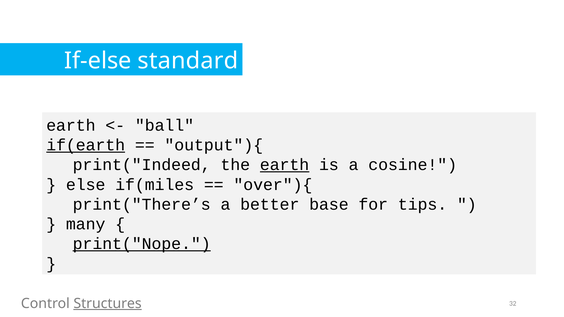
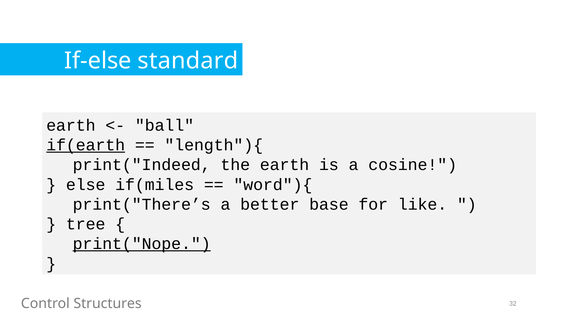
output"){: output"){ -> length"){ (214, 145)
earth underline: present -> none (285, 165)
over"){: over"){ -> word"){ (273, 185)
tips: tips -> like (423, 205)
many: many -> tree (86, 224)
Structures underline: present -> none (108, 304)
